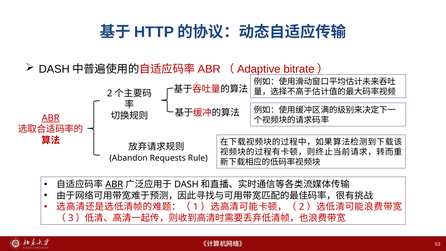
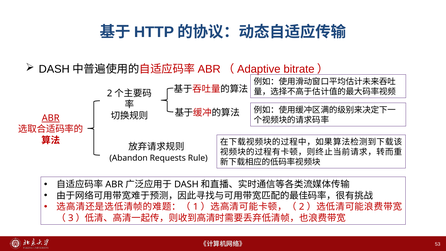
ABR underline: present -> none (114, 184)
